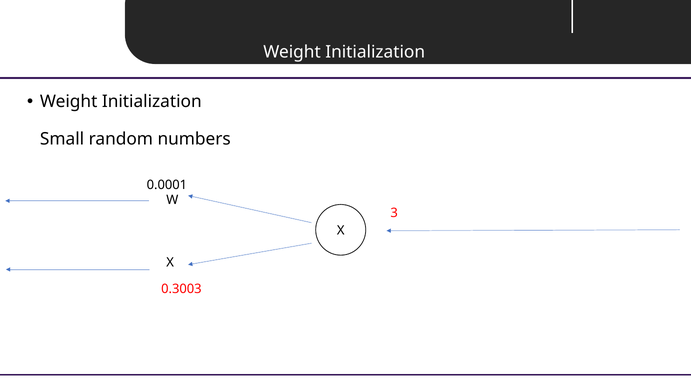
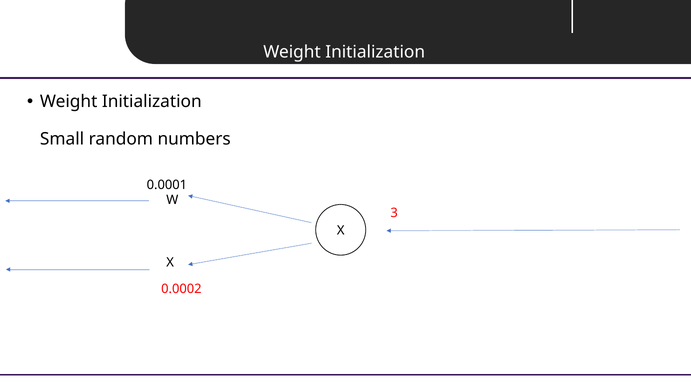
0.3003: 0.3003 -> 0.0002 (181, 289)
